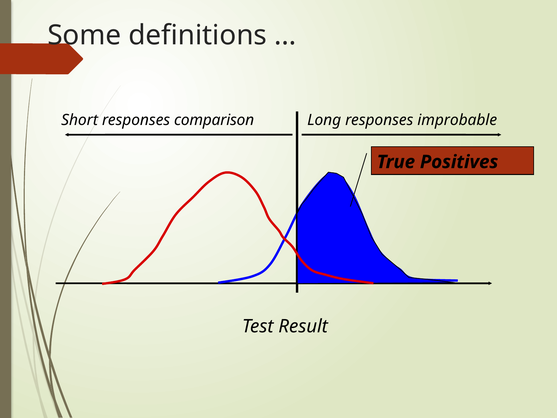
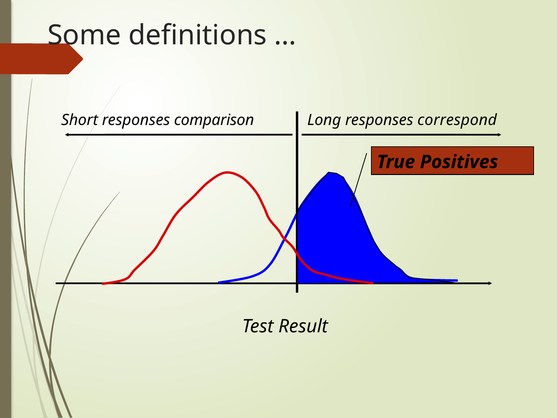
improbable: improbable -> correspond (457, 120)
